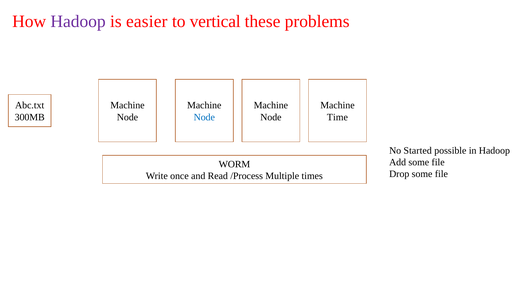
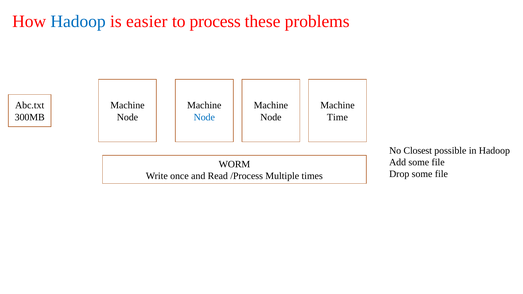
Hadoop colour: purple -> blue (78, 22)
vertical: vertical -> process (215, 22)
Started: Started -> Closest (418, 151)
